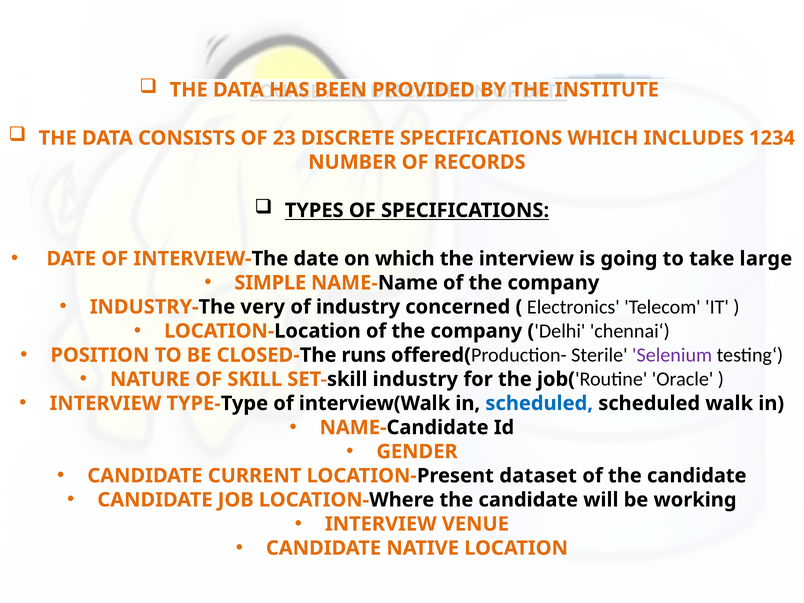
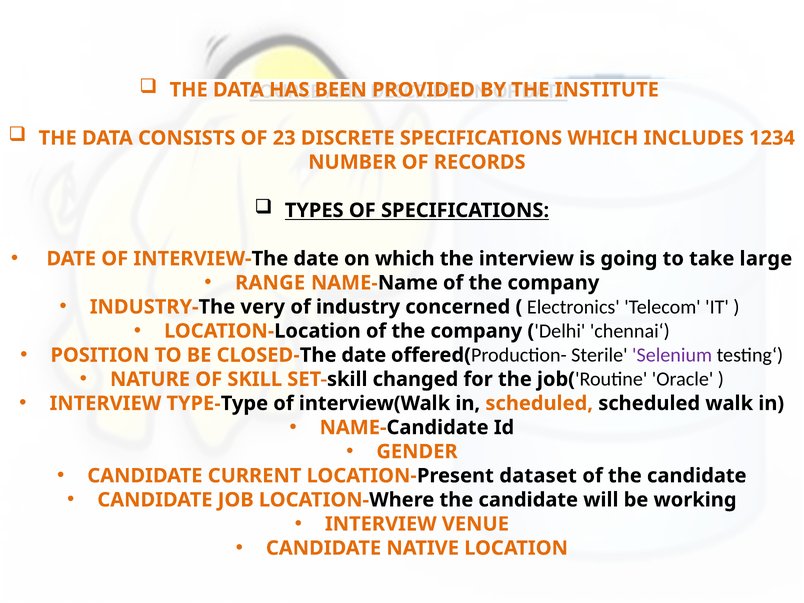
SIMPLE: SIMPLE -> RANGE (270, 283)
CLOSED-The runs: runs -> date (364, 355)
SET-skill industry: industry -> changed (415, 379)
scheduled colour: blue -> orange (539, 403)
